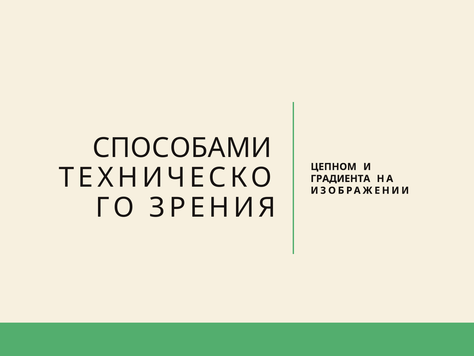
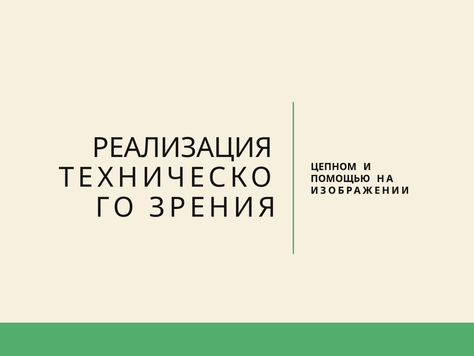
СПОСОБАМИ: СПОСОБАМИ -> РЕАЛИЗАЦИЯ (182, 148)
ГРАДИЕНТА: ГРАДИЕНТА -> ПОМОЩЬЮ (340, 178)
